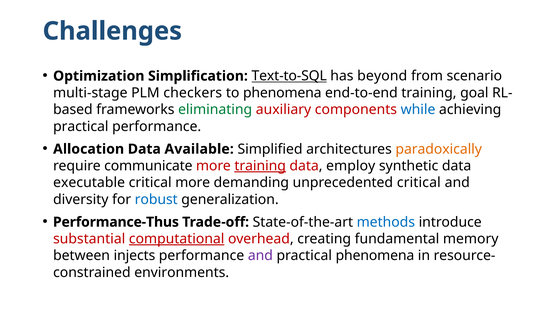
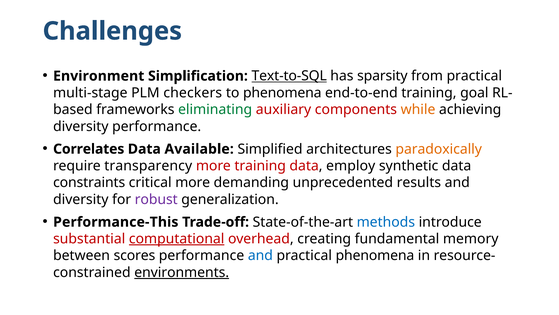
Optimization: Optimization -> Environment (99, 76)
beyond: beyond -> sparsity (382, 76)
from scenario: scenario -> practical (474, 76)
while colour: blue -> orange (418, 109)
practical: practical -> diversity (81, 126)
Allocation: Allocation -> Correlates (89, 149)
communicate: communicate -> transparency (148, 166)
training underline: present -> none (260, 166)
executable: executable -> constraints (89, 182)
unprecedented critical: critical -> results (419, 182)
robust colour: blue -> purple (156, 199)
Performance-Thus: Performance-Thus -> Performance-This (116, 222)
injects: injects -> scores (134, 255)
and colour: purple -> blue (260, 255)
environments underline: none -> present (182, 272)
